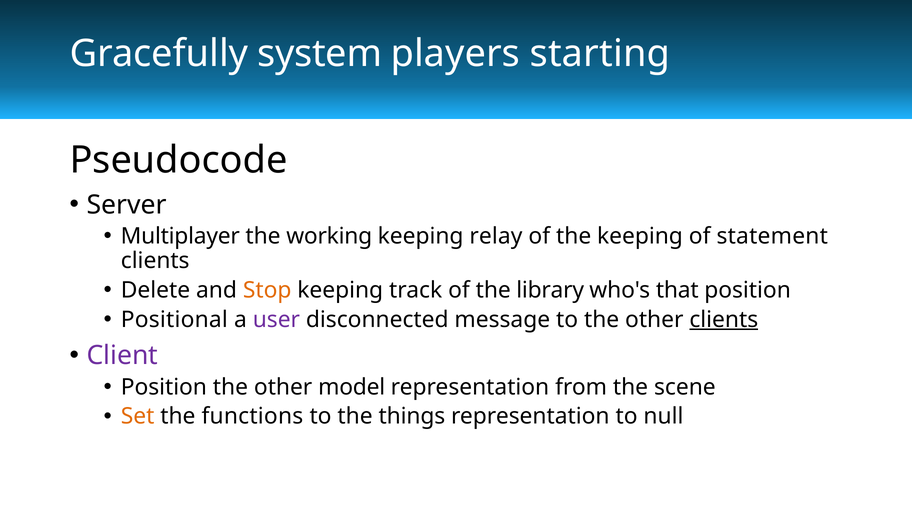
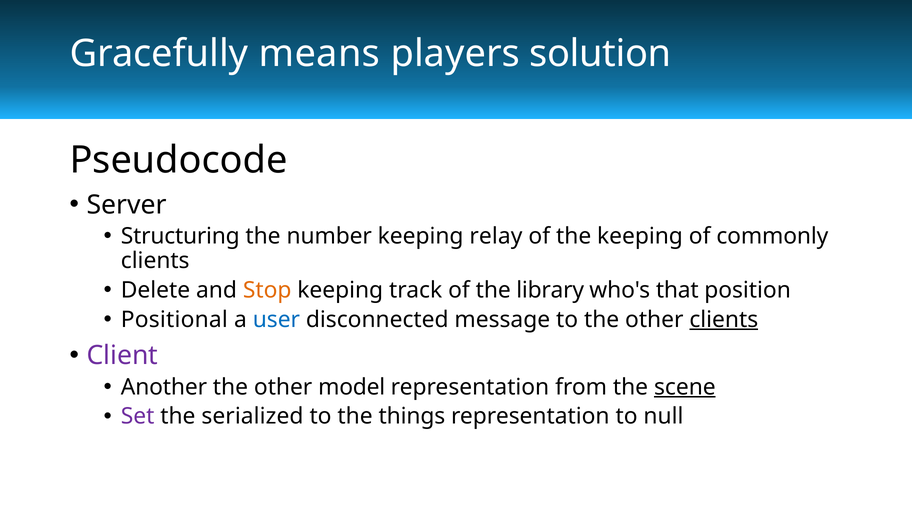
system: system -> means (319, 54)
starting: starting -> solution (600, 54)
Multiplayer: Multiplayer -> Structuring (180, 236)
working: working -> number (329, 236)
statement: statement -> commonly (772, 236)
user colour: purple -> blue (276, 319)
Position: Position -> Another (164, 387)
scene underline: none -> present (685, 387)
Set colour: orange -> purple (138, 416)
functions: functions -> serialized (252, 416)
